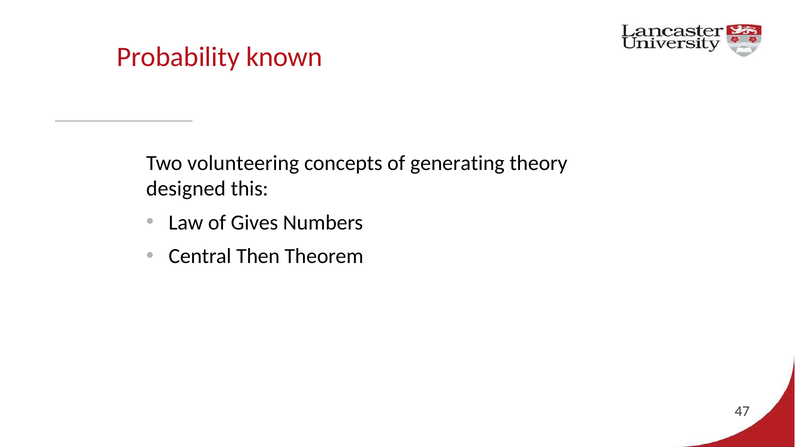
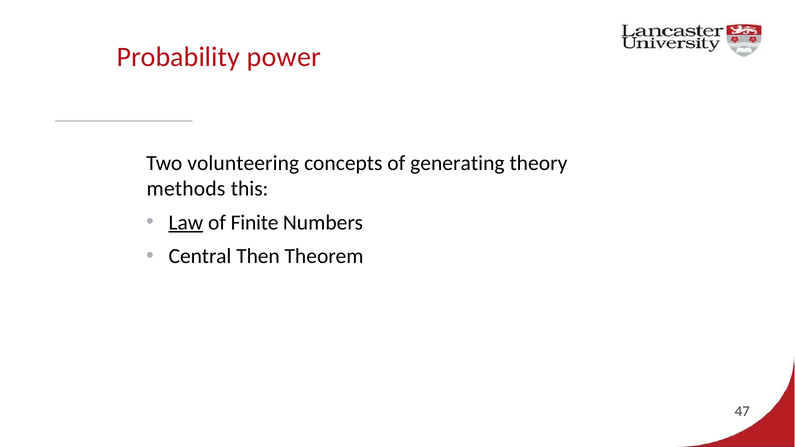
known: known -> power (284, 57)
designed: designed -> methods (186, 189)
Law underline: none -> present (186, 223)
Gives: Gives -> Finite (255, 223)
